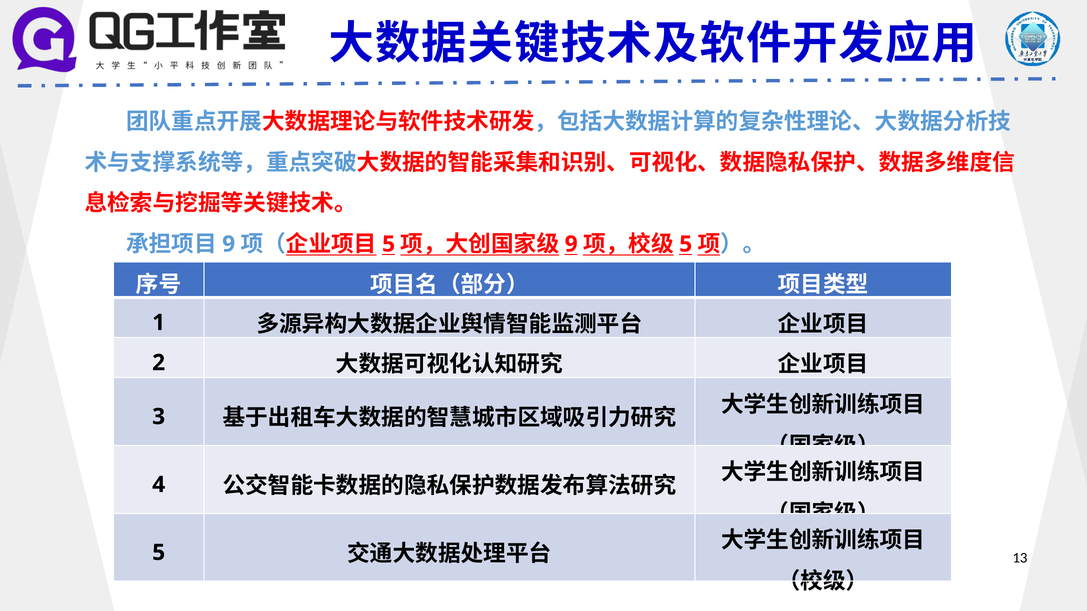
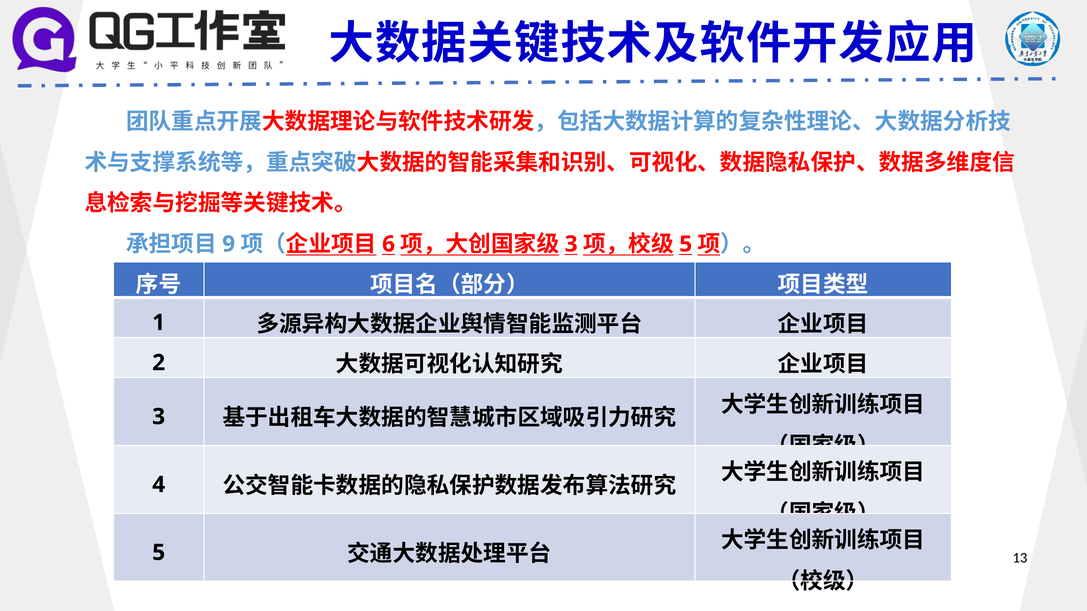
5: 5 -> 6 (389, 244)
9: 9 -> 3 (571, 244)
